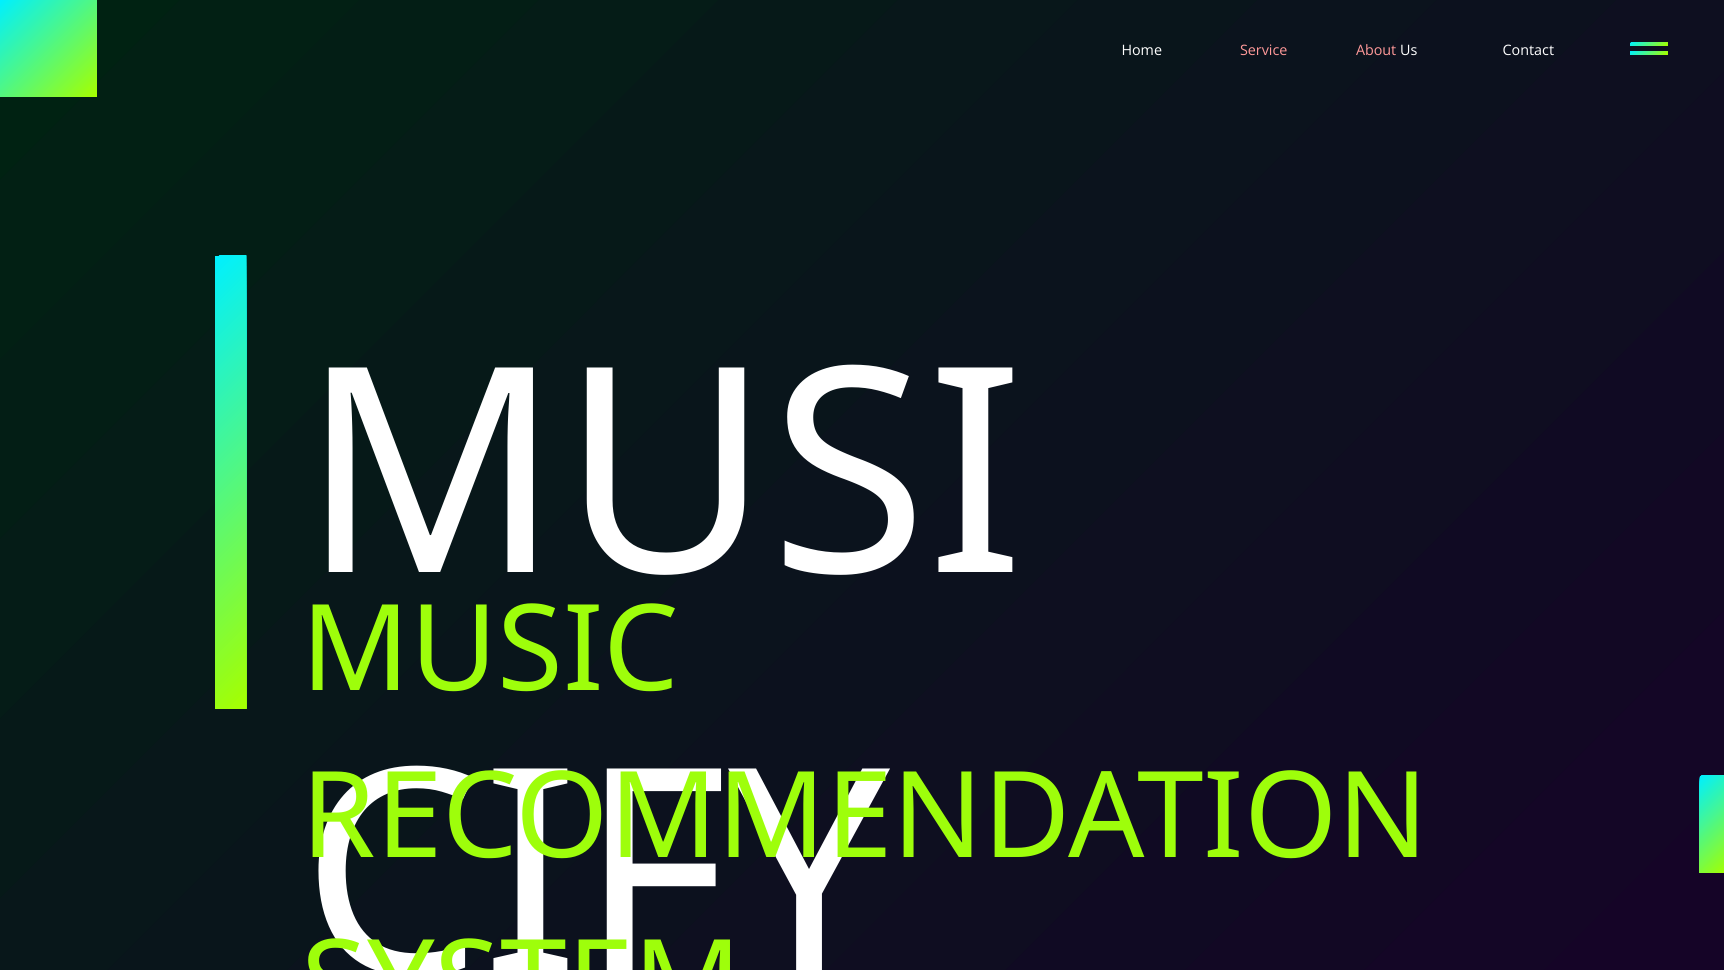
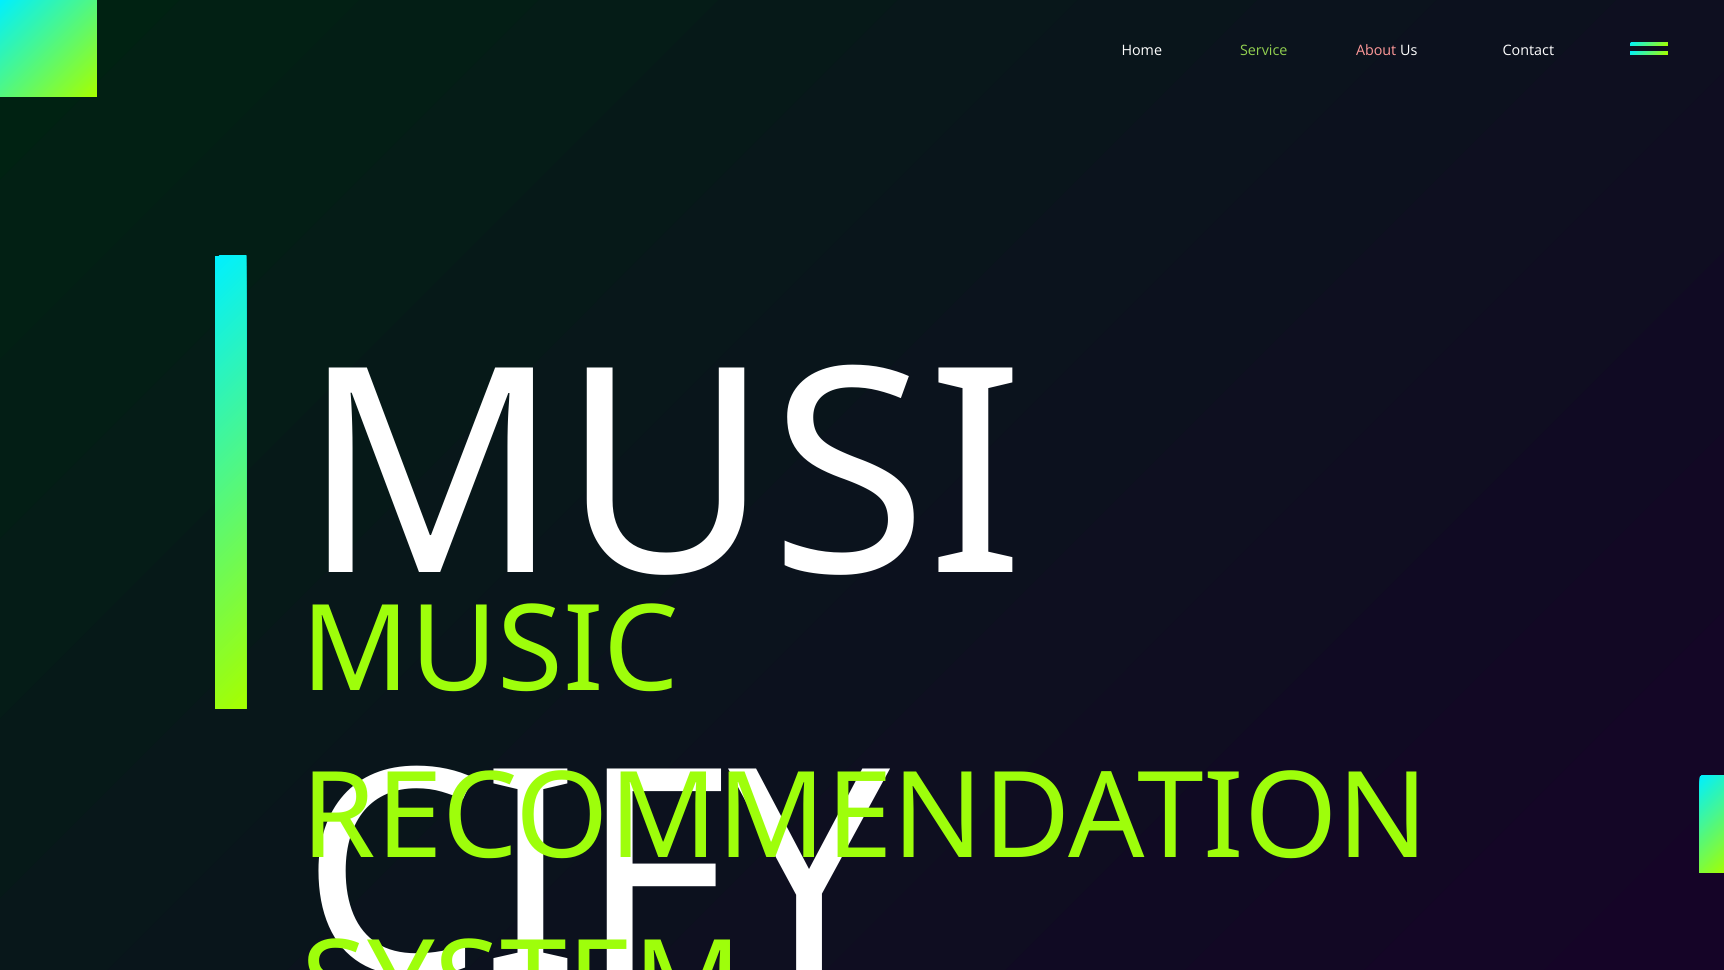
Service colour: pink -> light green (1264, 51)
